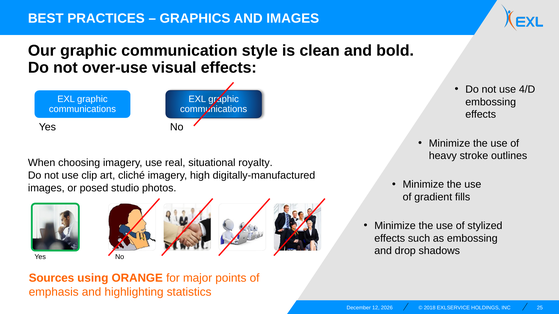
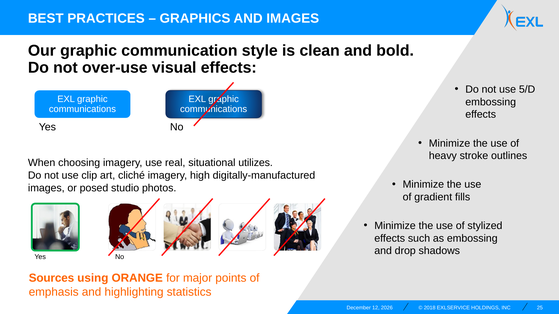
4/D: 4/D -> 5/D (527, 90)
royalty: royalty -> utilizes (256, 163)
